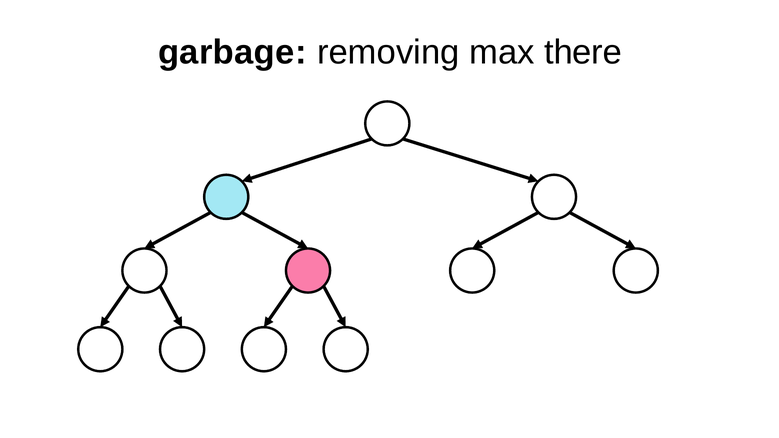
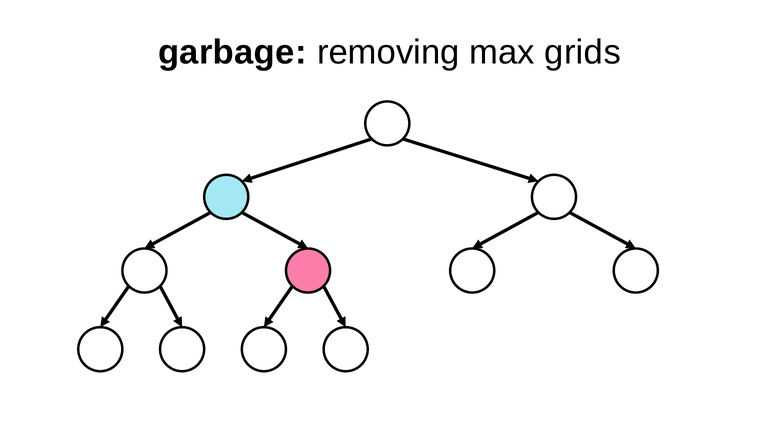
there: there -> grids (583, 53)
